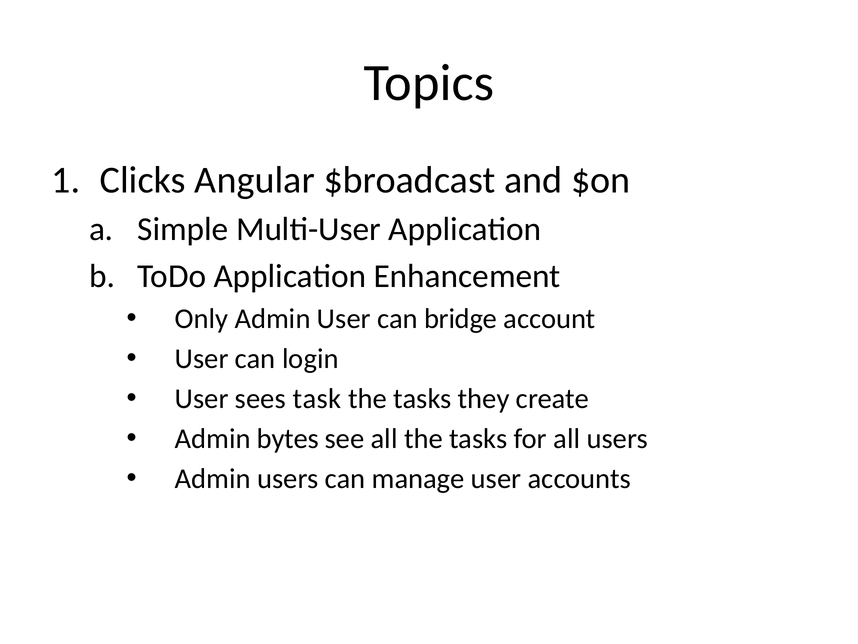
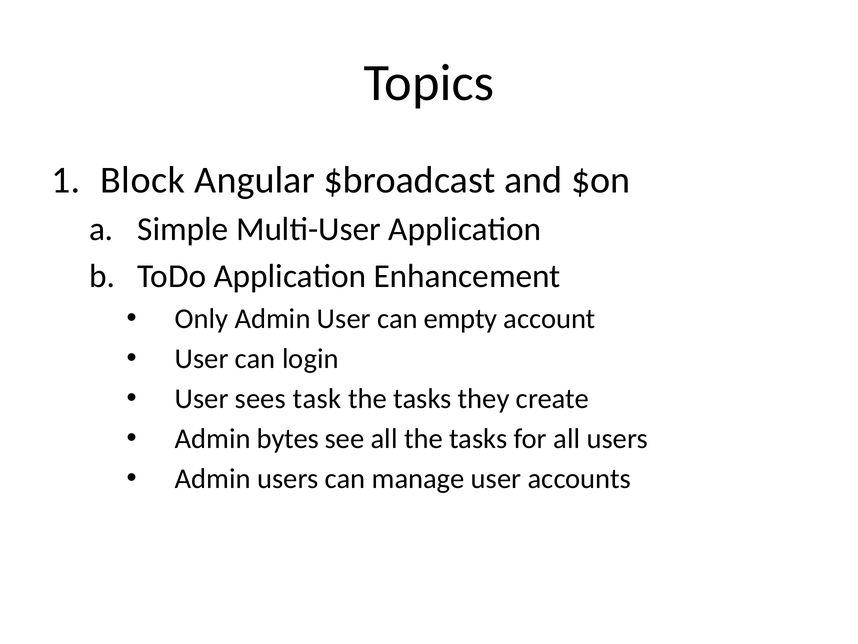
Clicks: Clicks -> Block (143, 180)
bridge: bridge -> empty (461, 318)
